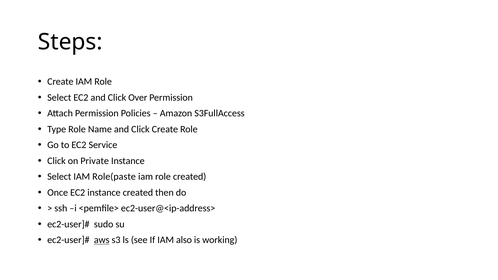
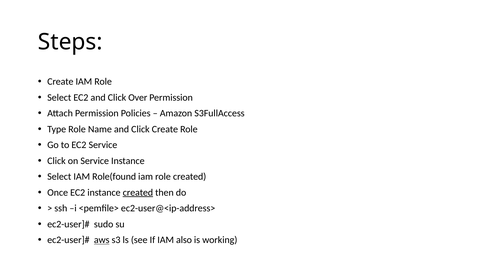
on Private: Private -> Service (95, 161)
Role(paste: Role(paste -> Role(found (114, 177)
created underline: none -> present (138, 193)
